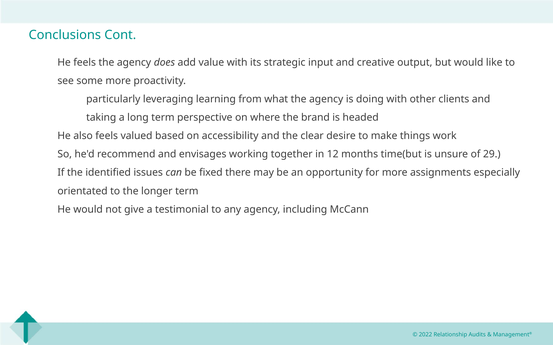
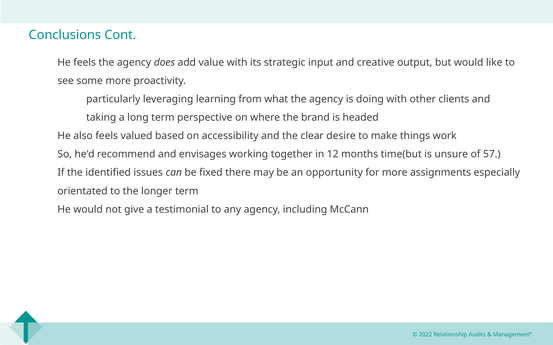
29: 29 -> 57 (492, 154)
